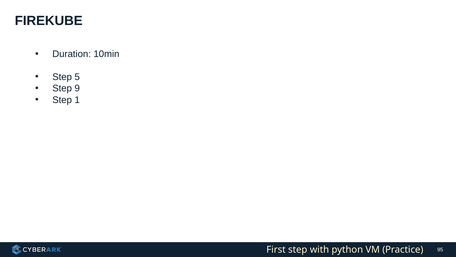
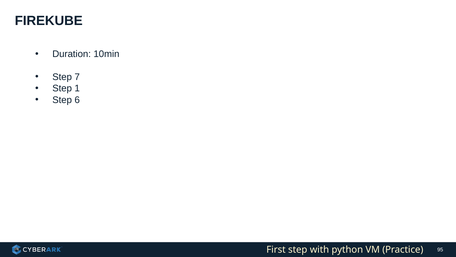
5: 5 -> 7 (77, 77)
9: 9 -> 1 (77, 88)
1: 1 -> 6 (77, 100)
